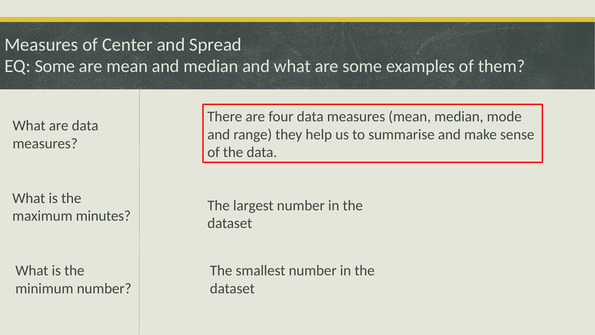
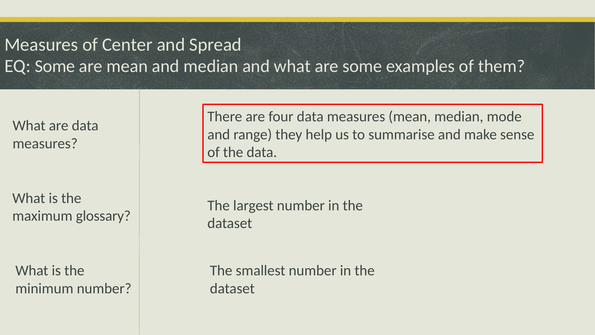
minutes: minutes -> glossary (103, 216)
